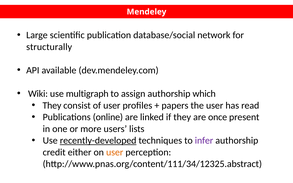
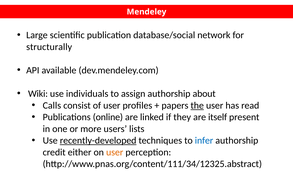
multigraph: multigraph -> individuals (87, 94)
which: which -> about (204, 94)
They: They -> Calls (52, 105)
the underline: none -> present (197, 105)
once: once -> itself (218, 117)
infer colour: purple -> blue (204, 141)
